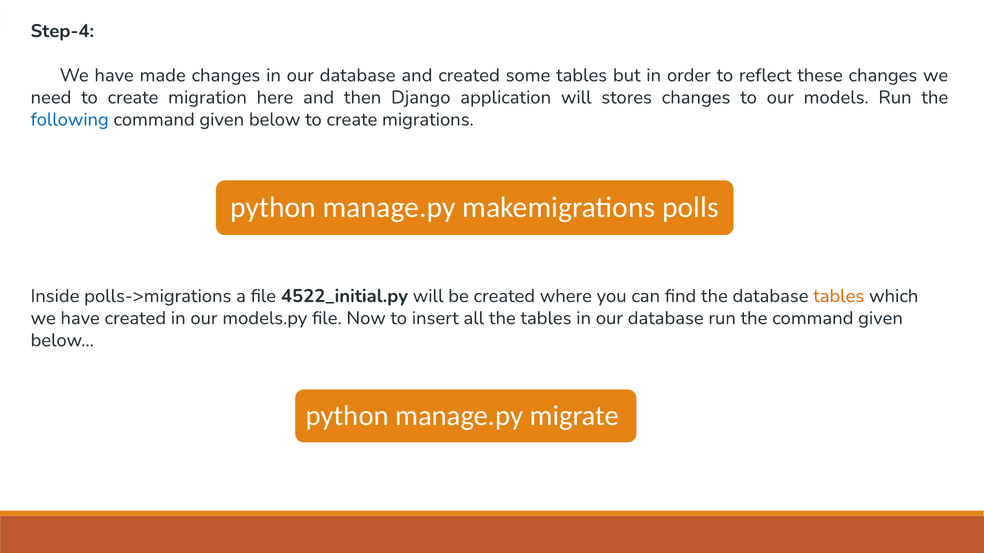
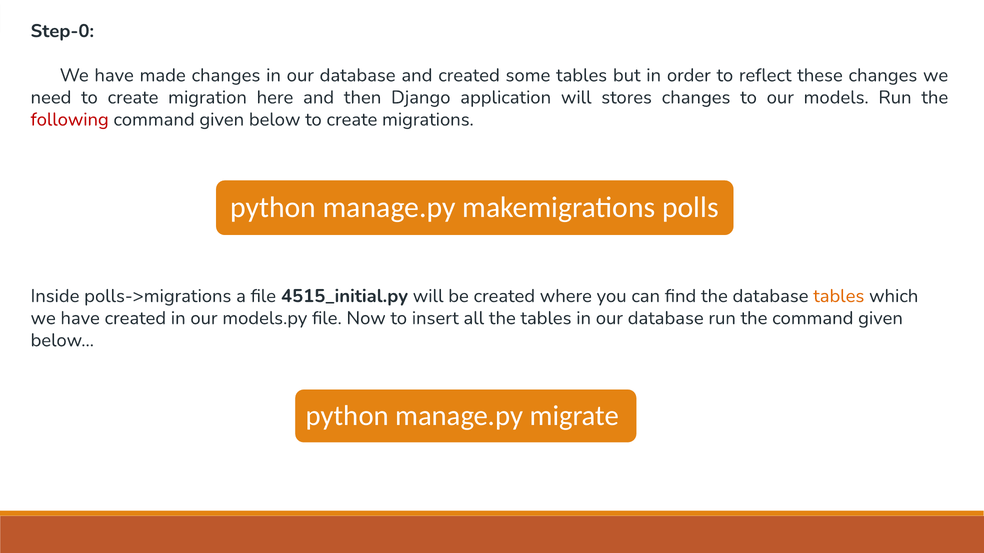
Step-4: Step-4 -> Step-0 (62, 31)
following colour: blue -> red (70, 120)
4522_initial.py: 4522_initial.py -> 4515_initial.py (344, 296)
